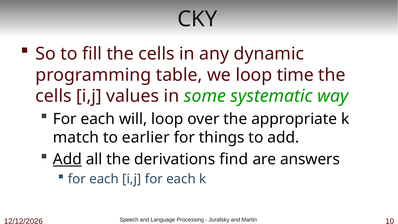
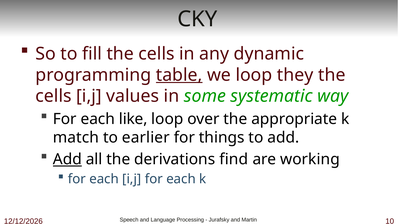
table underline: none -> present (179, 75)
time: time -> they (295, 75)
will: will -> like (133, 119)
answers: answers -> working (310, 159)
